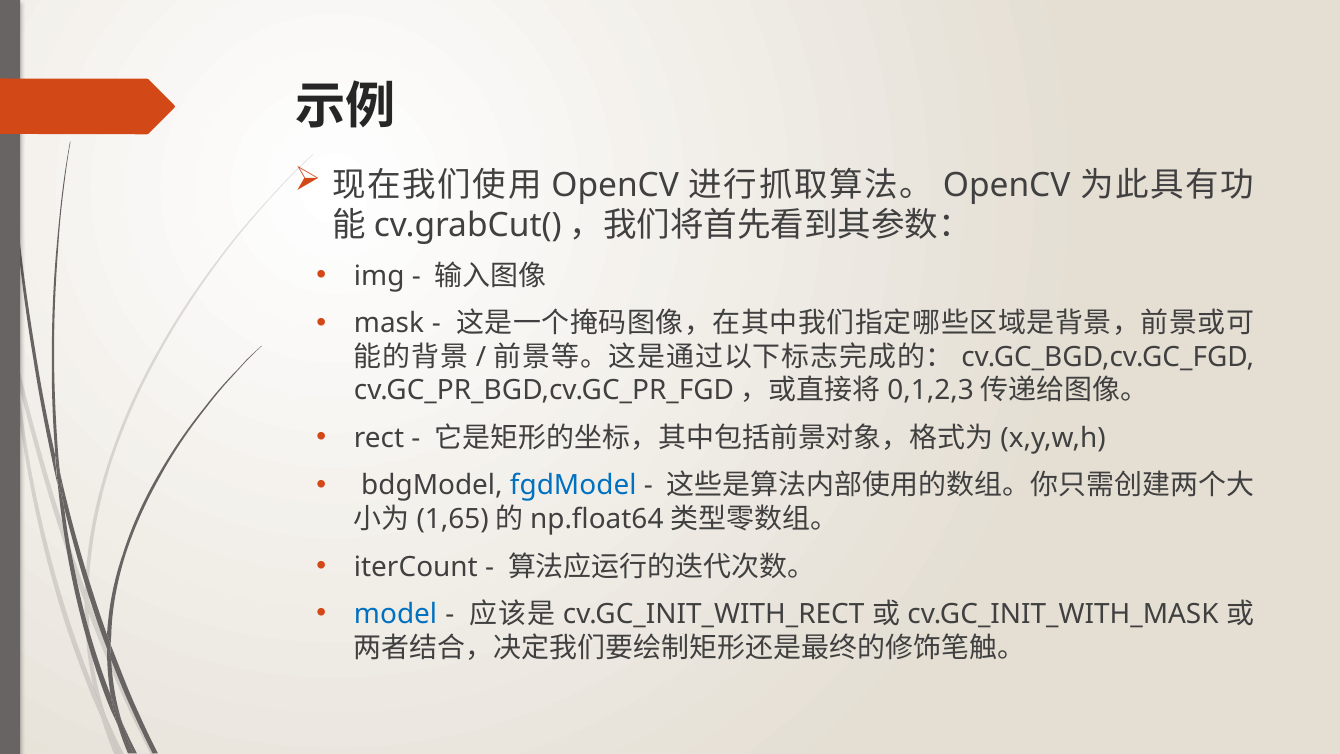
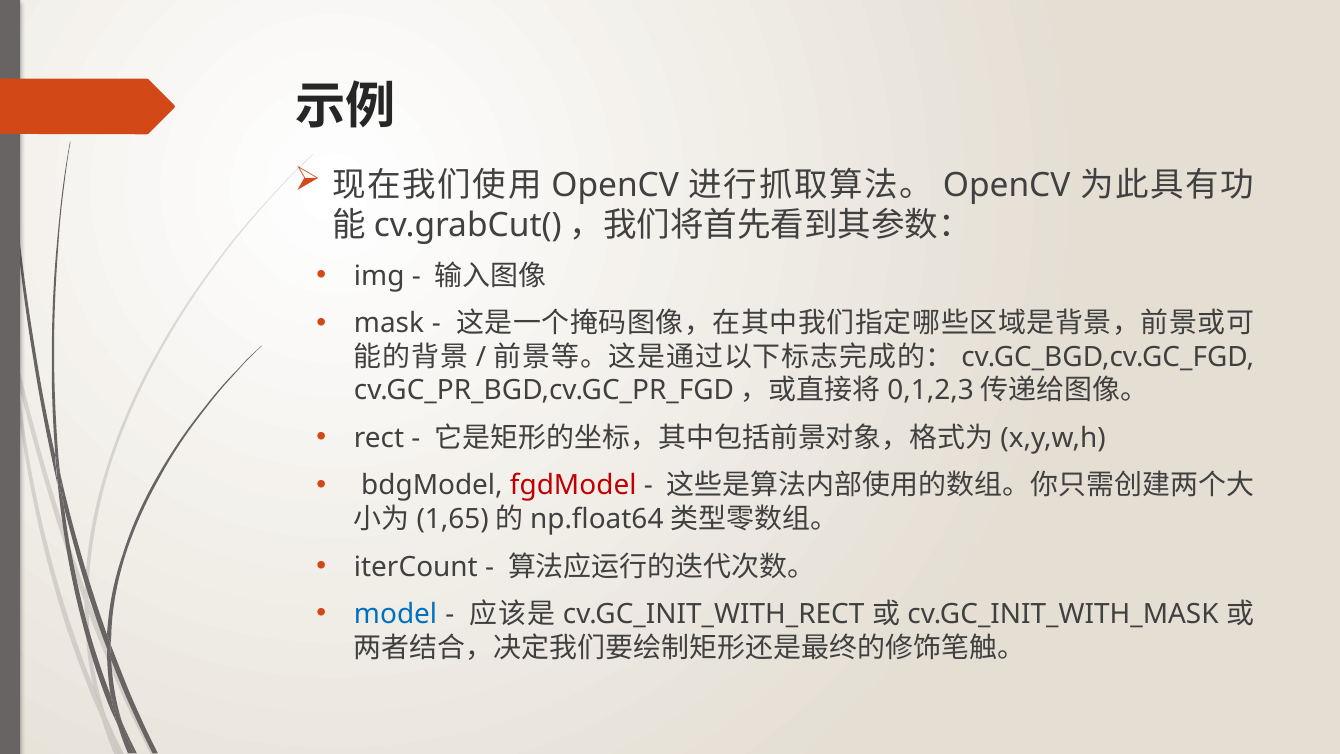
fgdModel colour: blue -> red (573, 486)
